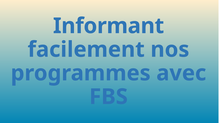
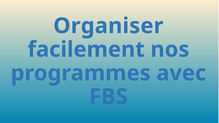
Informant: Informant -> Organiser (108, 26)
